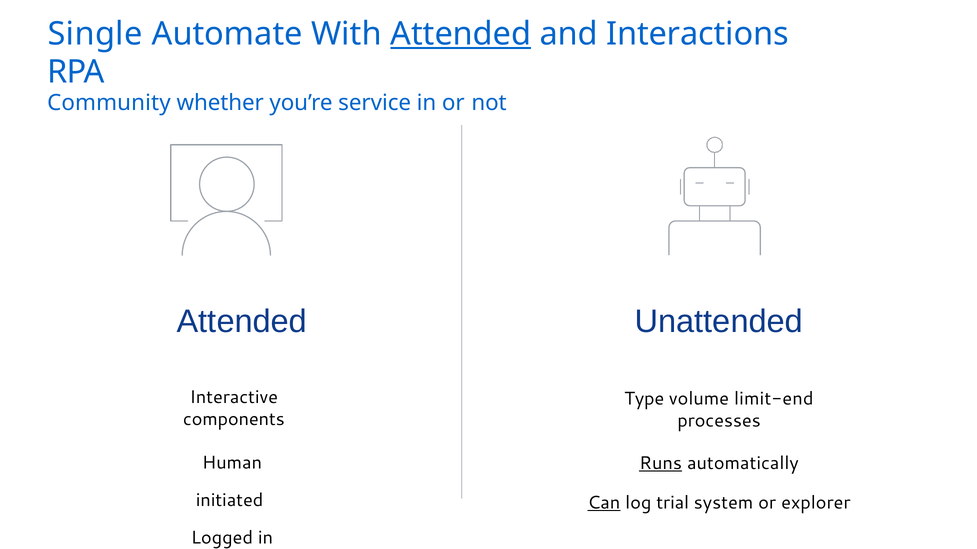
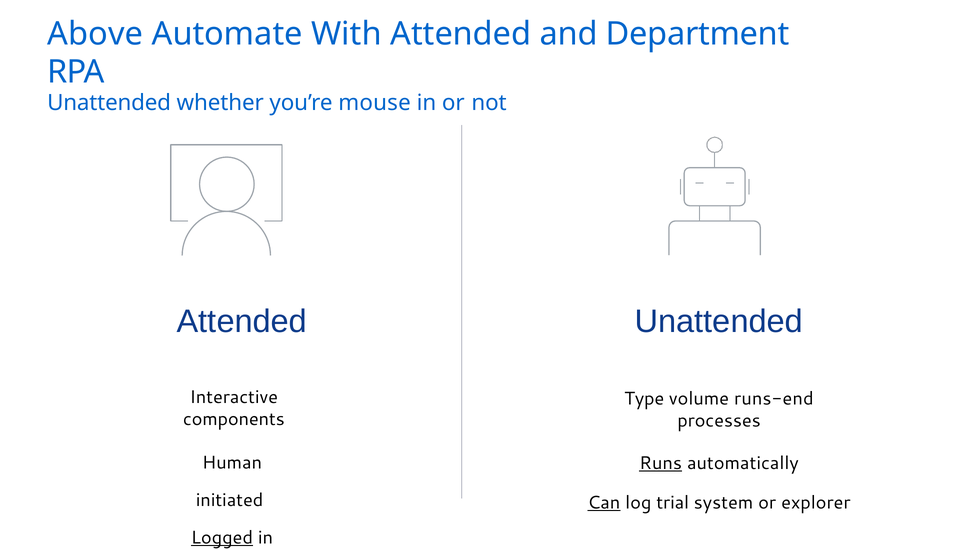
Single: Single -> Above (95, 34)
Attended underline: present -> none (461, 34)
Interactions: Interactions -> Department (698, 34)
Community: Community -> Unattended (109, 103)
service: service -> mouse (375, 103)
limit-end: limit-end -> runs-end (774, 399)
Logged underline: none -> present (222, 538)
